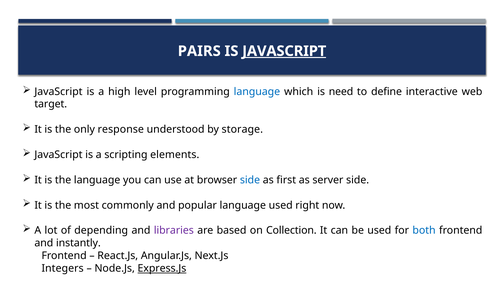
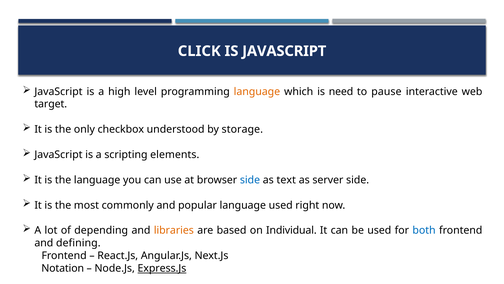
PAIRS: PAIRS -> CLICK (199, 51)
JAVASCRIPT underline: present -> none (284, 51)
language colour: blue -> orange (257, 91)
define: define -> pause (386, 91)
response: response -> checkbox (121, 129)
first: first -> text (286, 180)
libraries colour: purple -> orange (174, 230)
Collection: Collection -> Individual (291, 230)
instantly: instantly -> defining (78, 243)
Integers: Integers -> Notation (63, 268)
